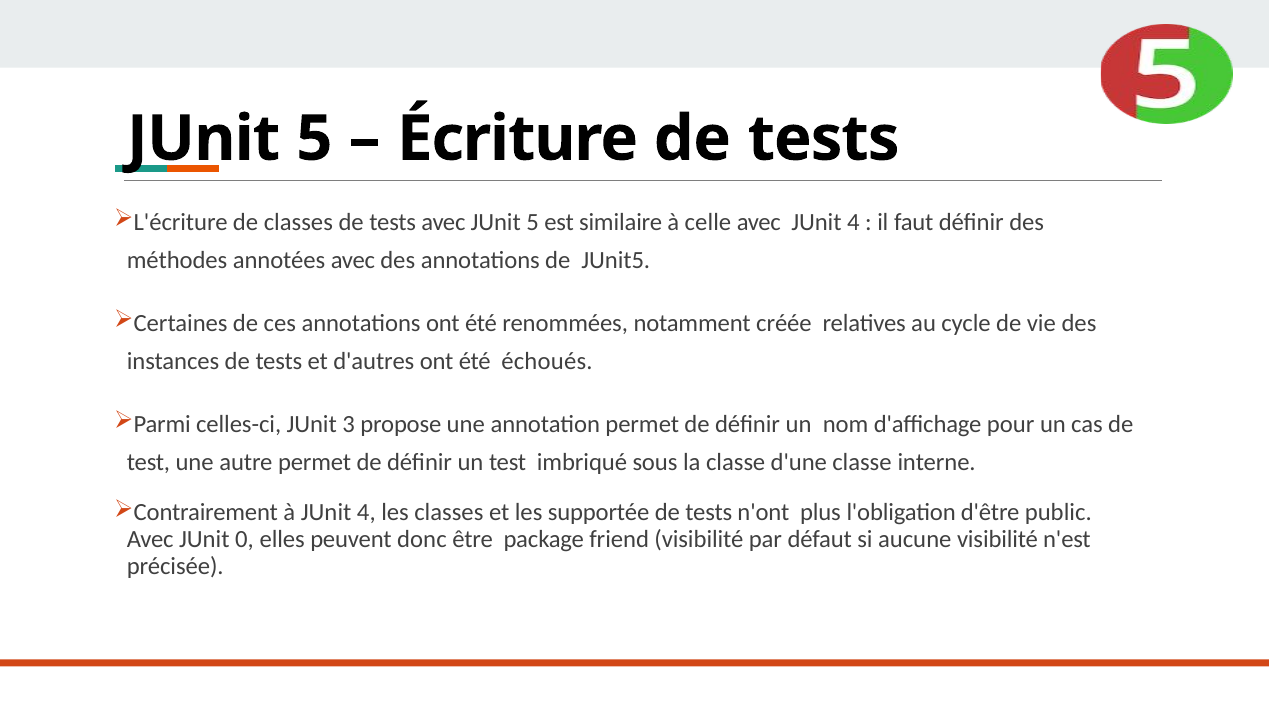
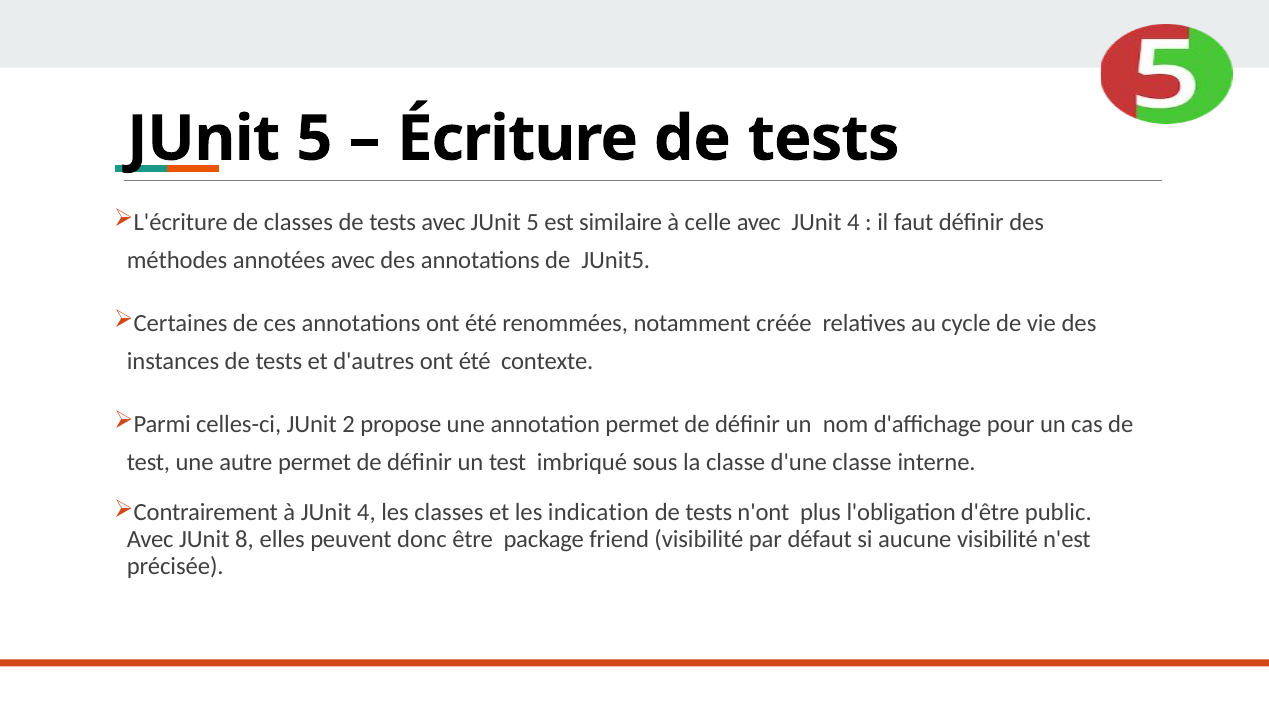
échoués: échoués -> contexte (547, 361)
3: 3 -> 2 (349, 424)
supportée: supportée -> indication (598, 512)
0: 0 -> 8 (245, 539)
